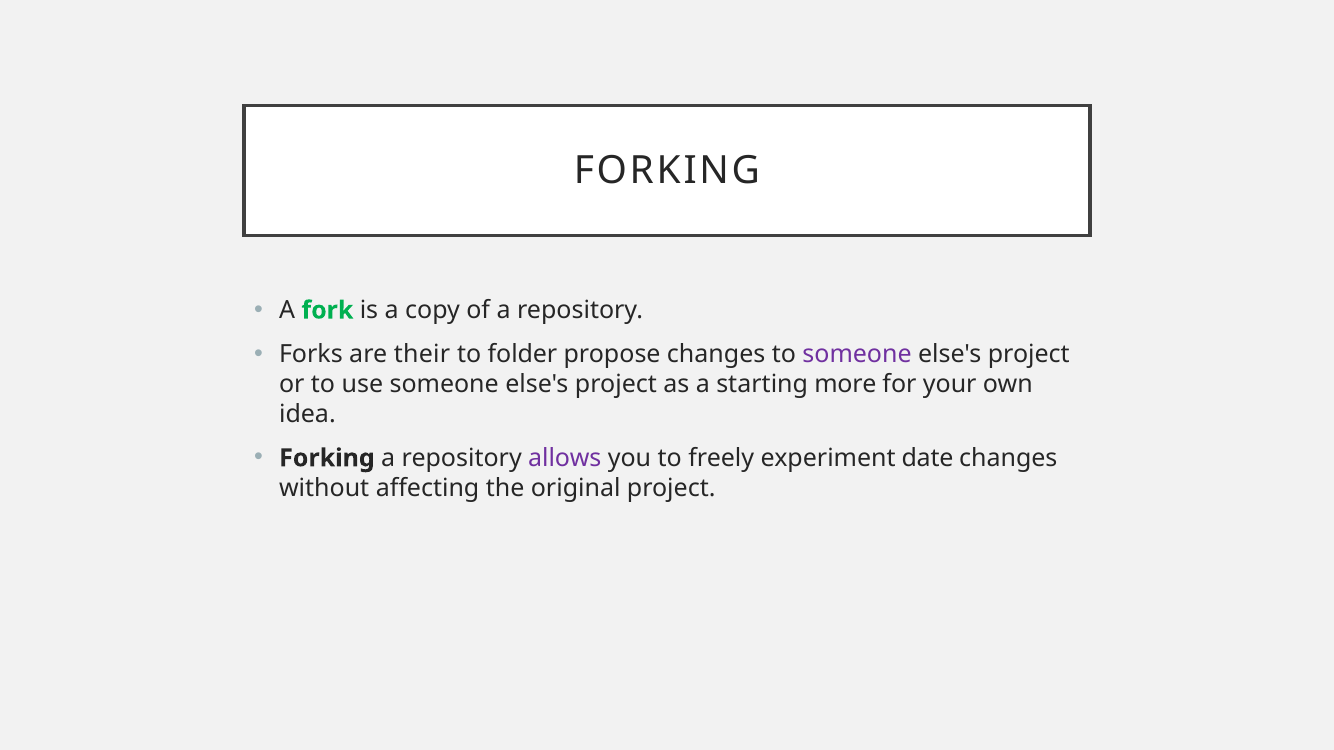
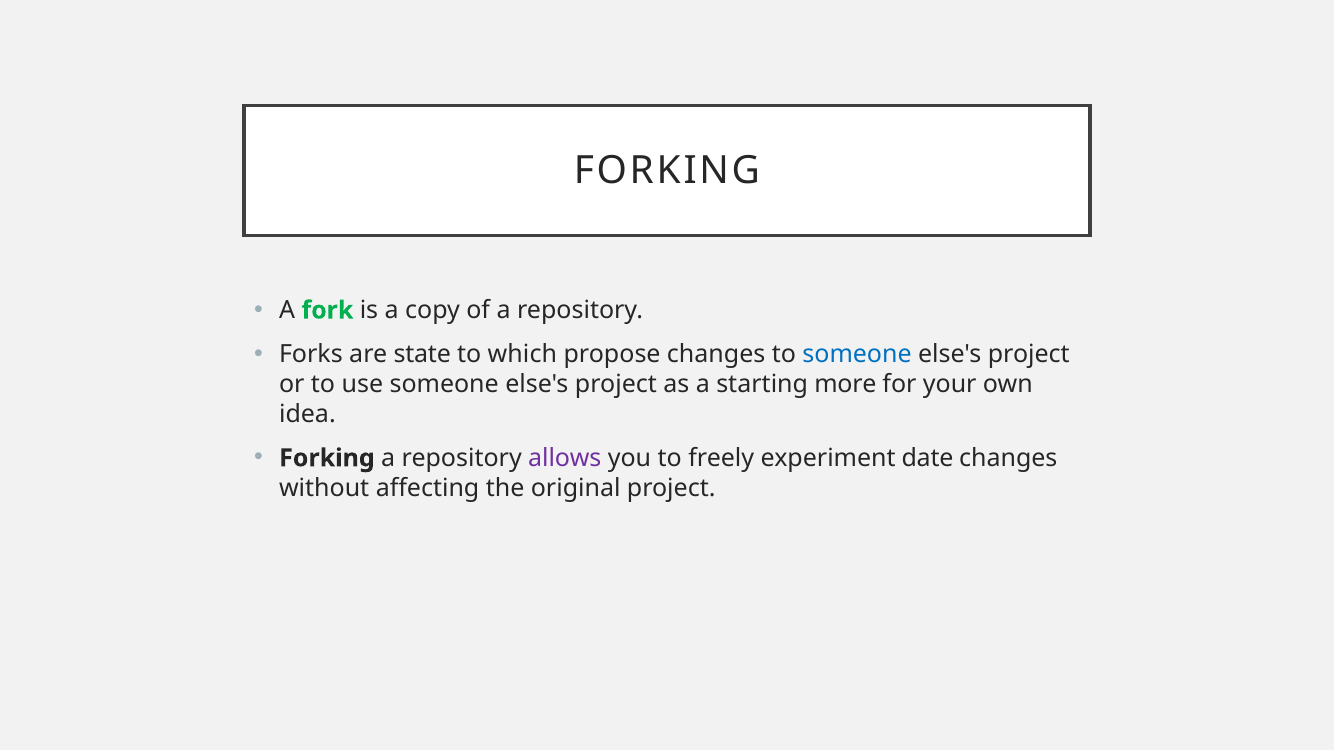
their: their -> state (422, 354)
folder: folder -> which (522, 354)
someone colour: purple -> blue (857, 354)
